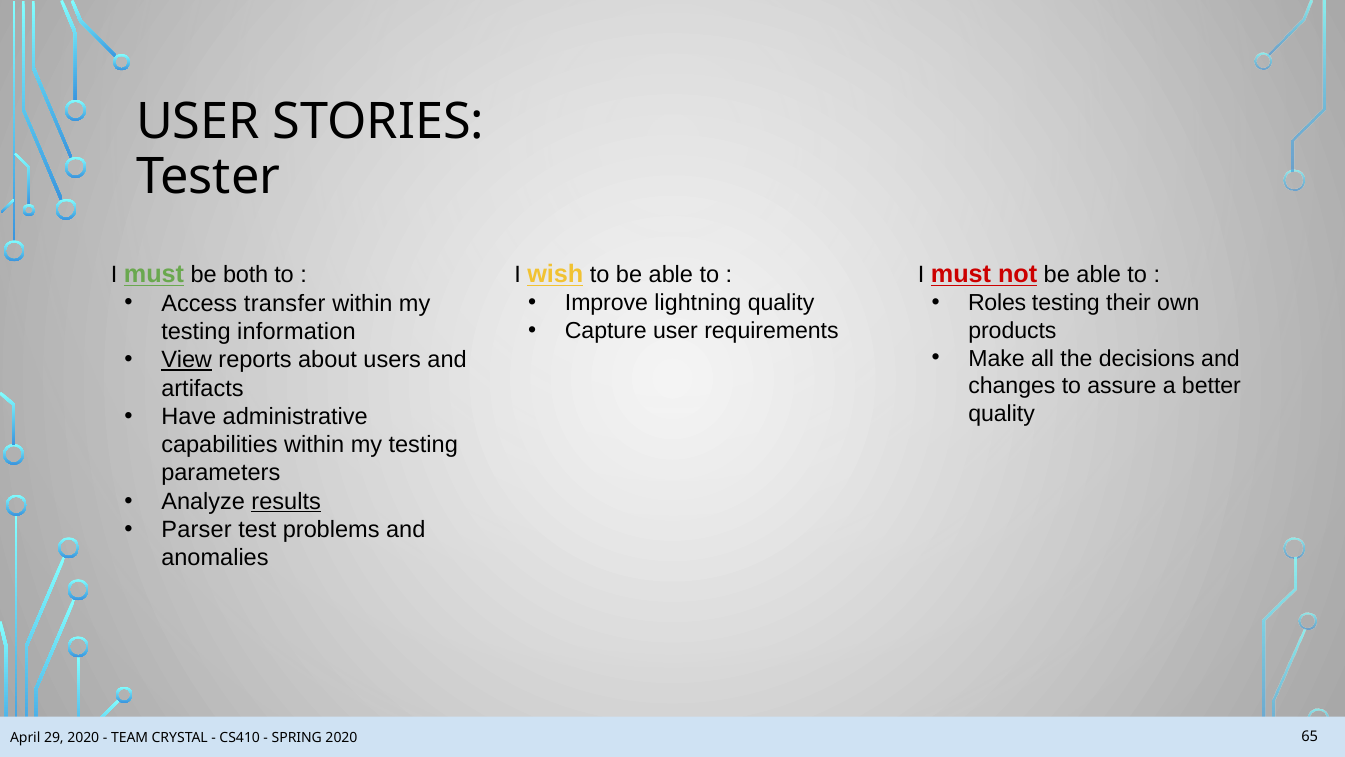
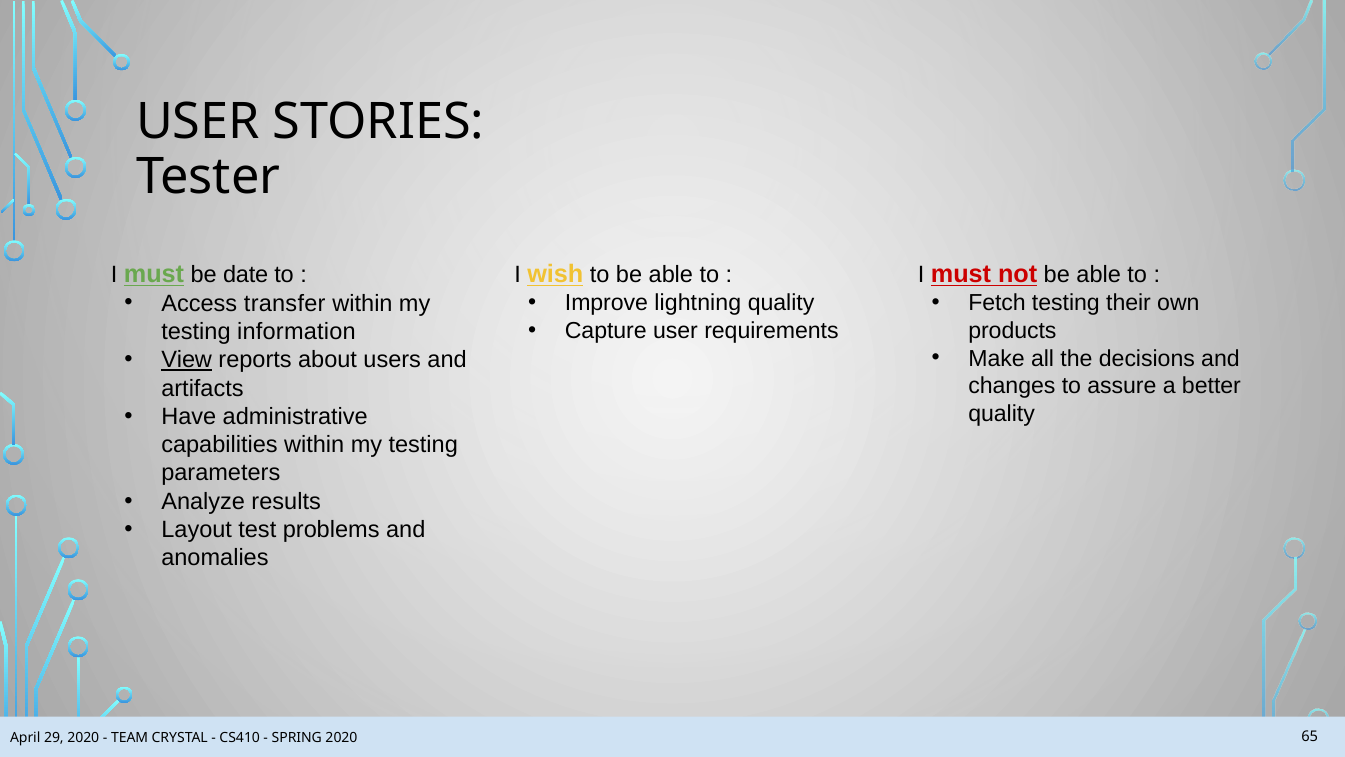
both: both -> date (246, 275)
Roles: Roles -> Fetch (997, 303)
results underline: present -> none (286, 501)
Parser: Parser -> Layout (197, 529)
